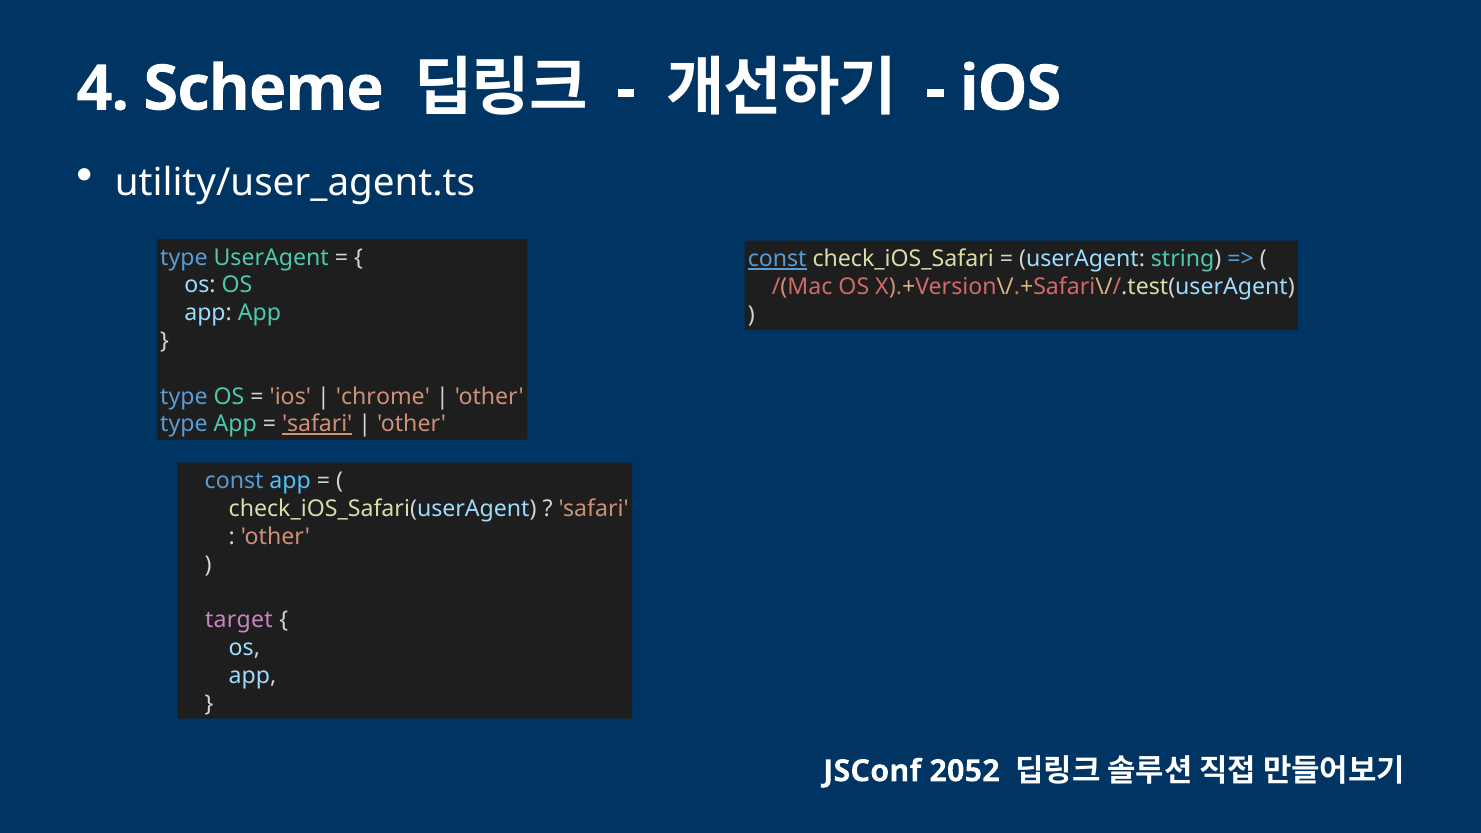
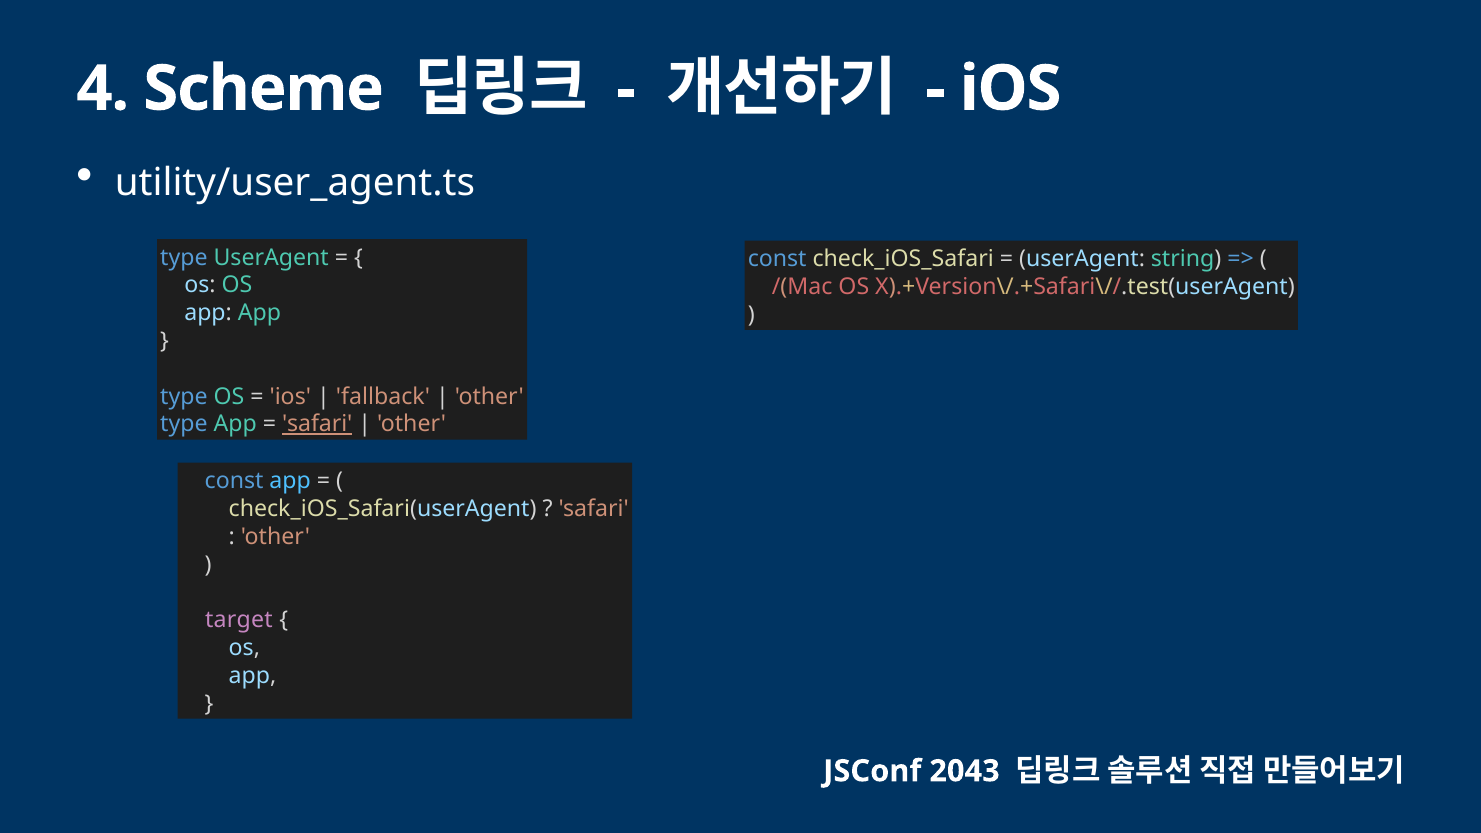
const underline: present -> none (777, 259)
chrome: chrome -> fallback (383, 396)
2052: 2052 -> 2043 (965, 771)
